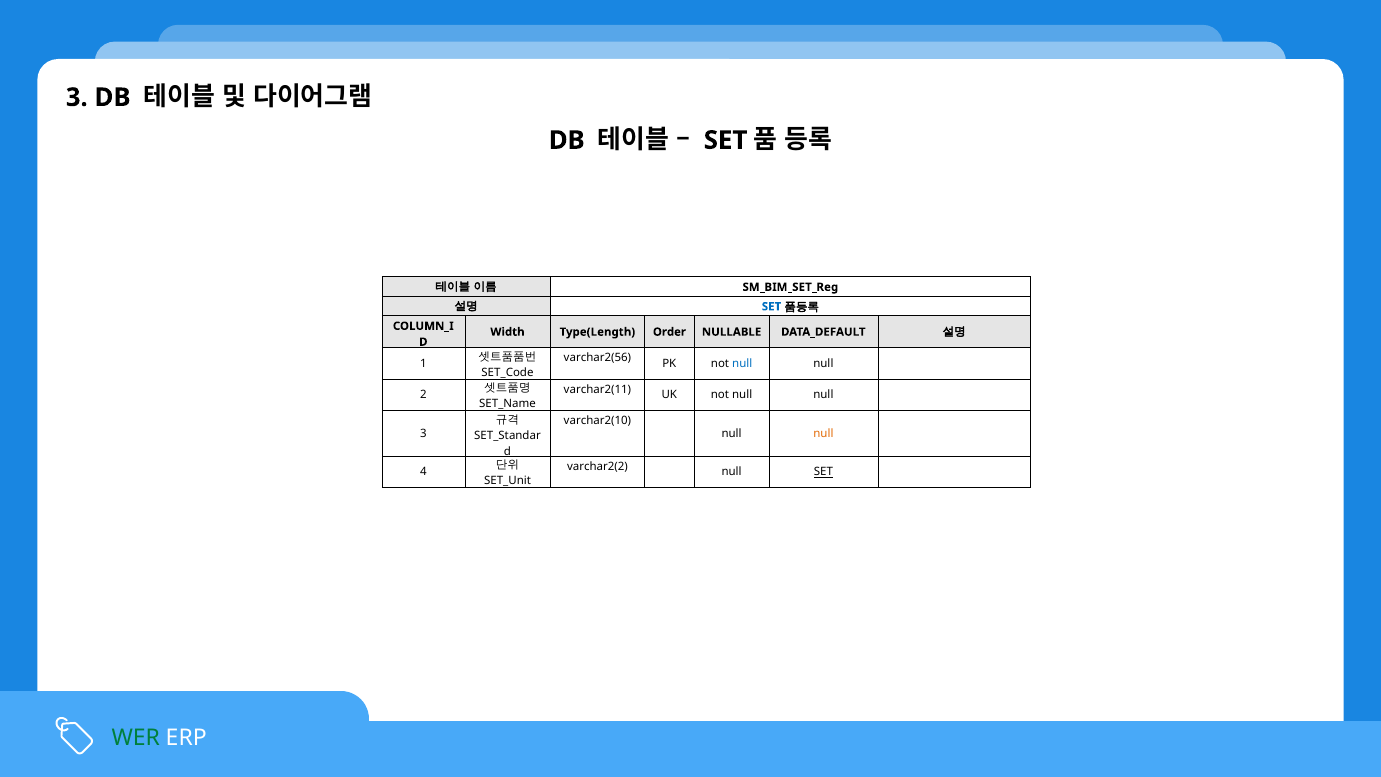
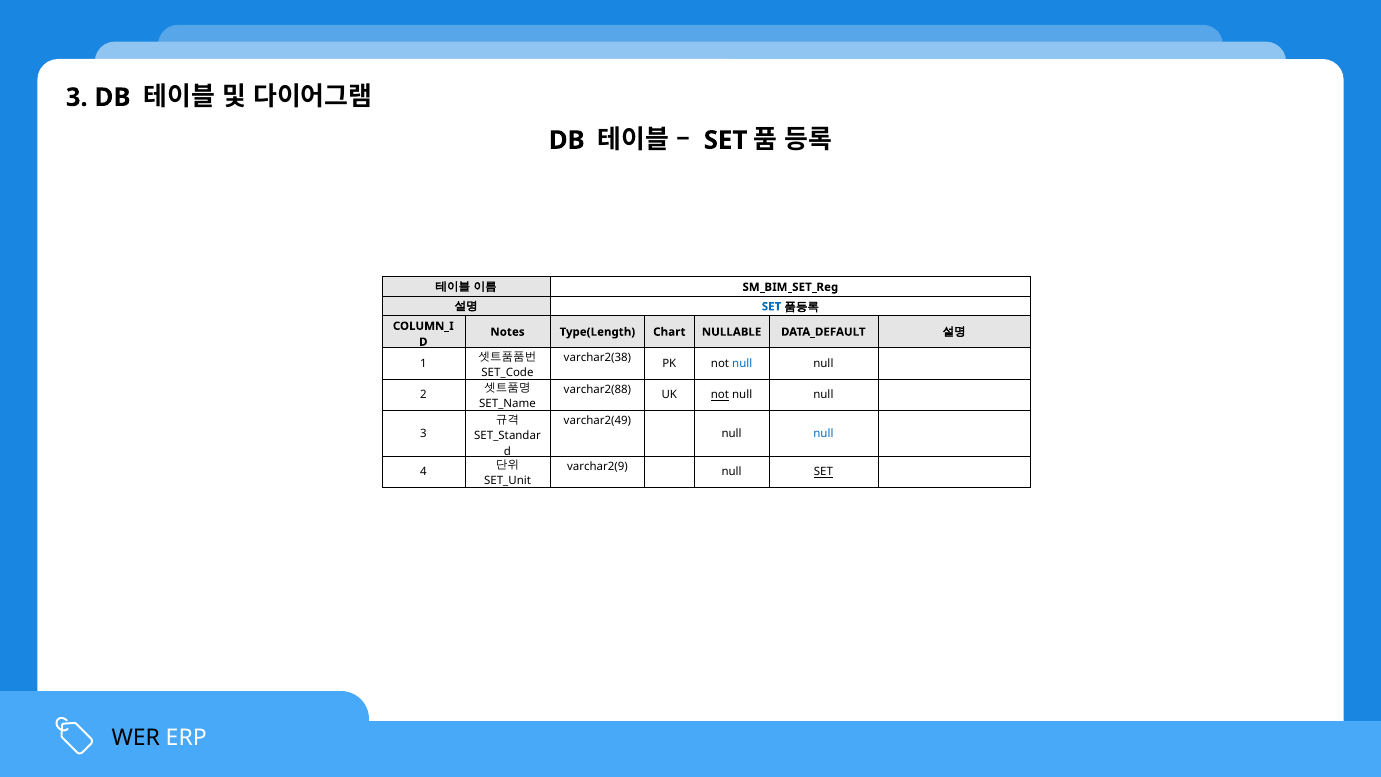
Width: Width -> Notes (507, 332)
Order: Order -> Chart (669, 332)
varchar2(56: varchar2(56 -> varchar2(38 (597, 358)
varchar2(11: varchar2(11 -> varchar2(88 (597, 389)
not underline: none -> present (720, 395)
varchar2(10: varchar2(10 -> varchar2(49 (597, 421)
null colour: orange -> blue (823, 434)
varchar2(2: varchar2(2 -> varchar2(9 (597, 466)
WER colour: green -> black (136, 737)
